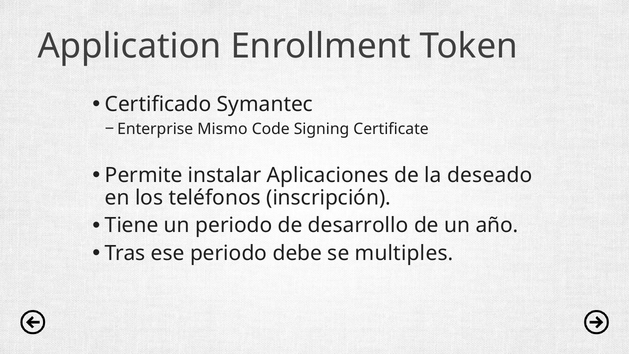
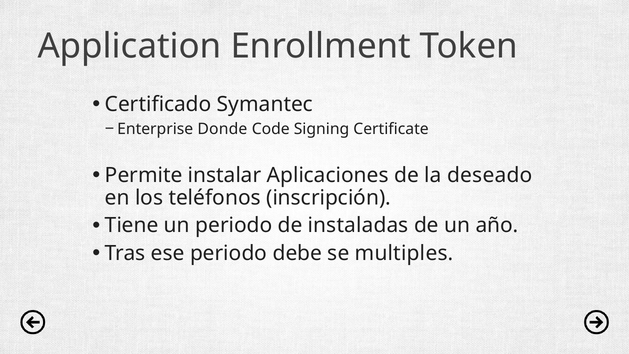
Mismo: Mismo -> Donde (222, 129)
desarrollo: desarrollo -> instaladas (358, 225)
